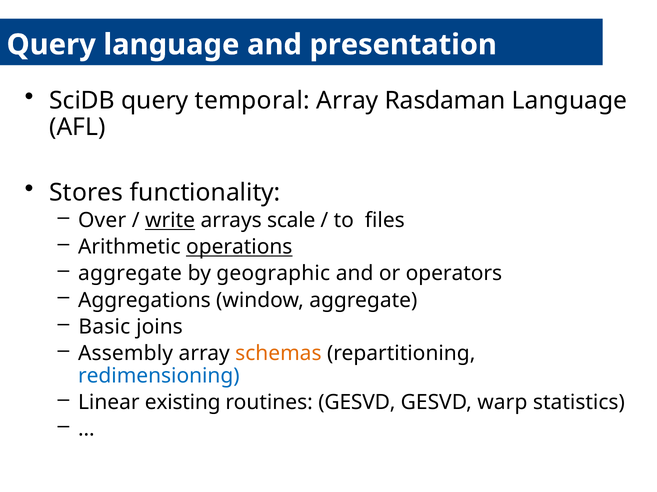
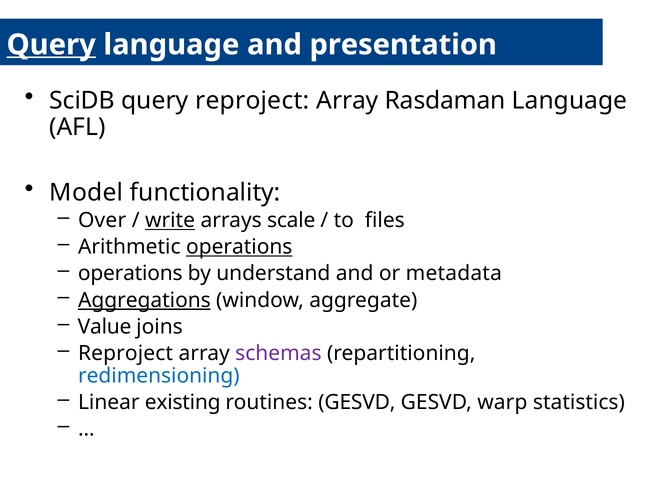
Query underline: none -> present (51, 45)
query temporal: temporal -> reproject (252, 101)
Stores: Stores -> Model (86, 193)
aggregate: aggregate -> operations (130, 274)
geographic: geographic -> understand (273, 274)
operators: operators -> metadata (454, 274)
Aggregations underline: none -> present (144, 301)
Basic: Basic -> Value (105, 327)
Assembly: Assembly -> Reproject (126, 354)
schemas colour: orange -> purple (278, 354)
